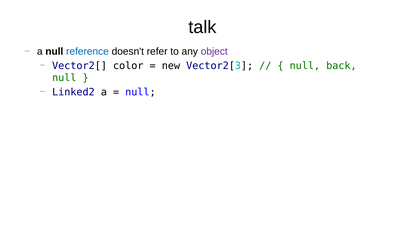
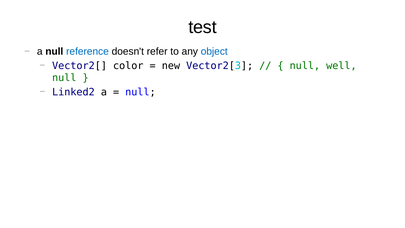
talk: talk -> test (203, 27)
object colour: purple -> blue (214, 51)
back: back -> well (341, 66)
